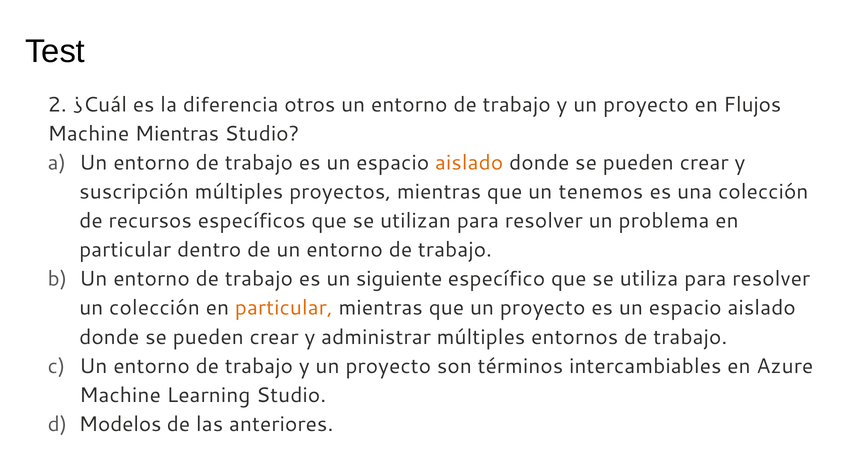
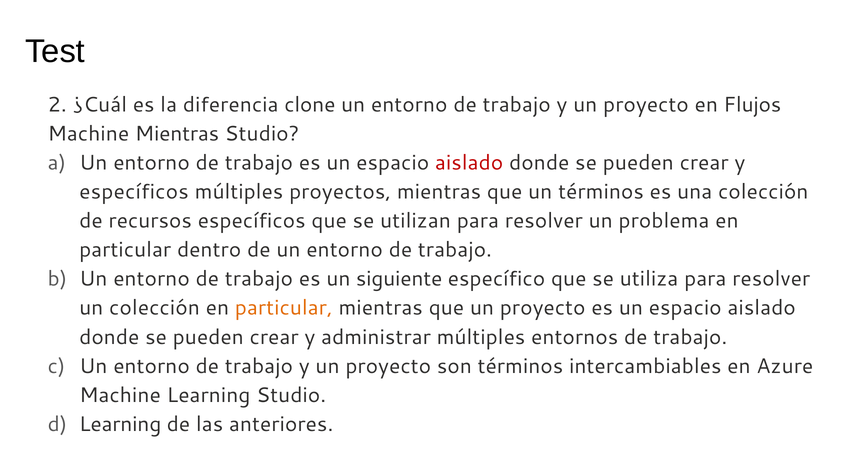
otros: otros -> clone (310, 105)
aislado colour: orange -> red (469, 163)
suscripción: suscripción -> específicos (134, 192)
un tenemos: tenemos -> términos (601, 192)
Modelos: Modelos -> Learning (120, 424)
